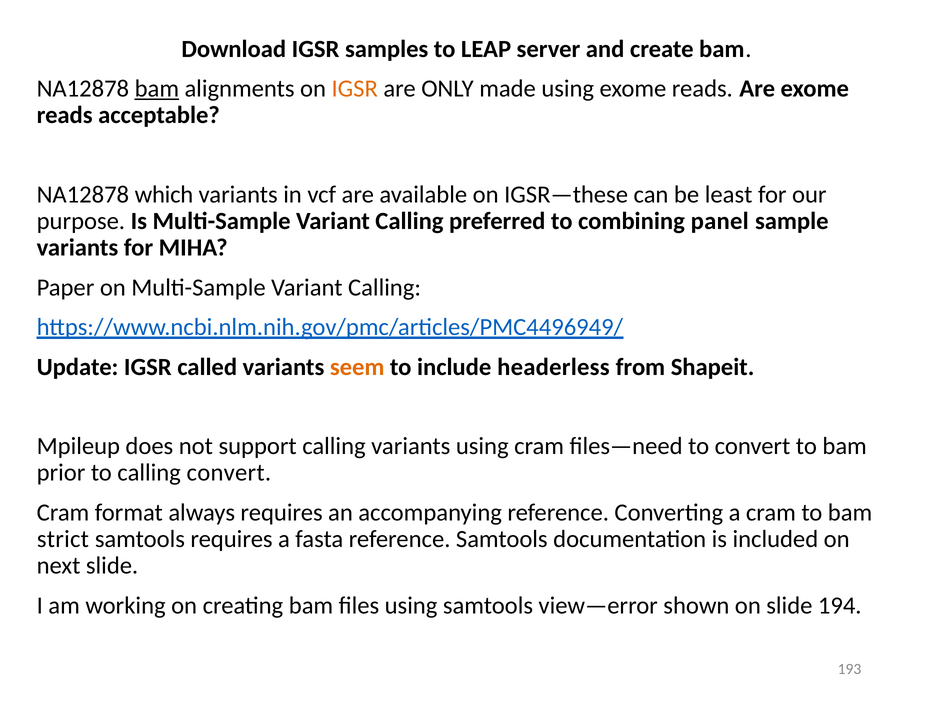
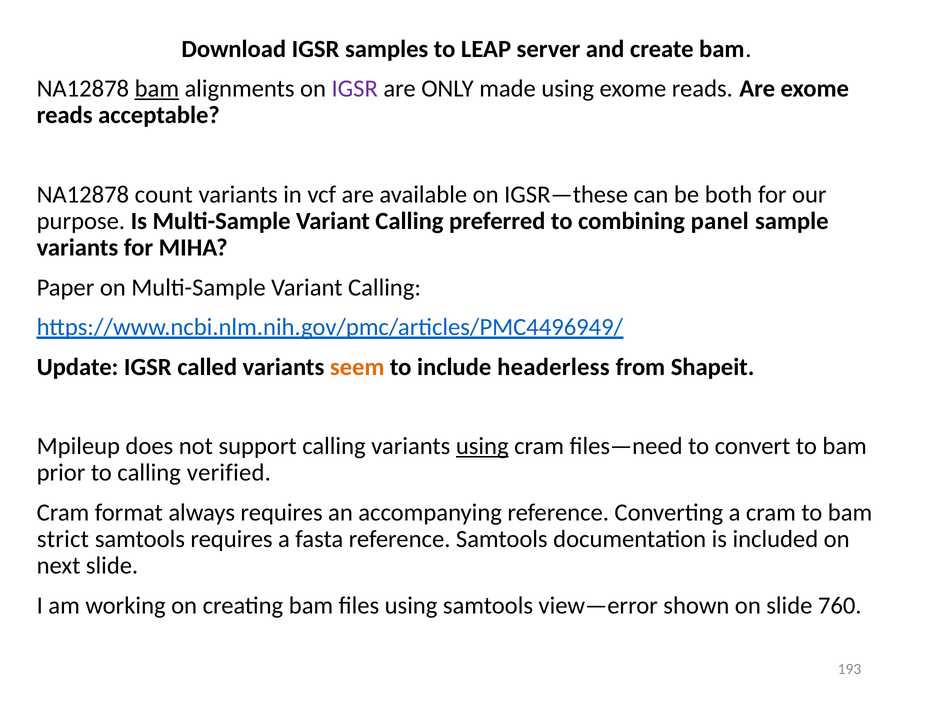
IGSR colour: orange -> purple (355, 89)
which: which -> count (164, 195)
least: least -> both (729, 195)
using underline: none -> present (482, 446)
calling convert: convert -> verified (229, 473)
194: 194 -> 760 (840, 606)
